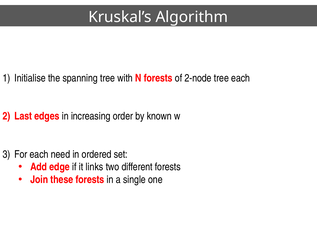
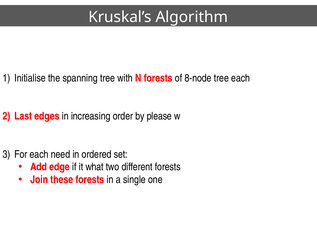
2-node: 2-node -> 8-node (198, 78)
known: known -> please (159, 116)
links: links -> what (95, 167)
